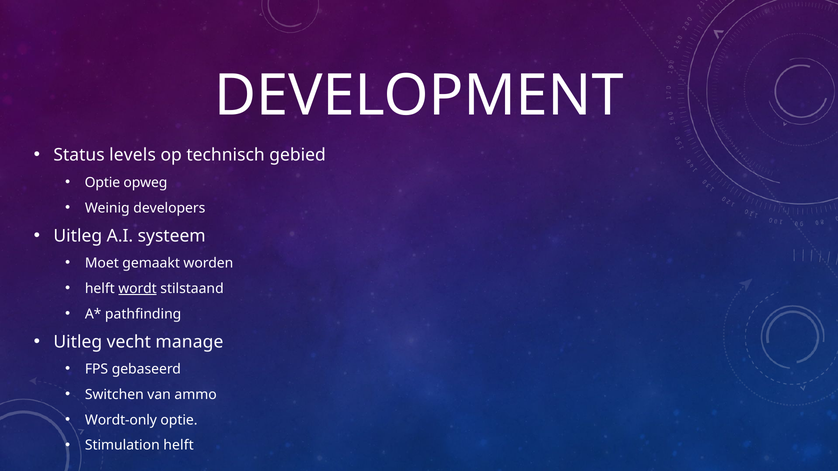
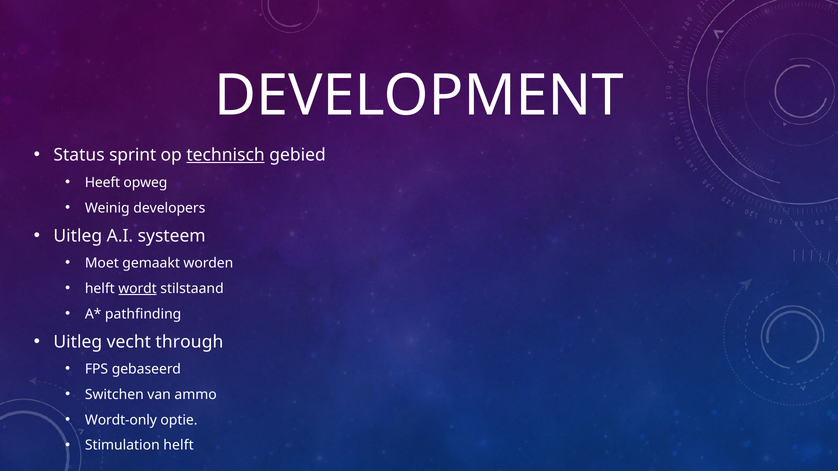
levels: levels -> sprint (133, 155)
technisch underline: none -> present (226, 155)
Optie: Optie -> Heeft (102, 183)
manage: manage -> through (189, 342)
